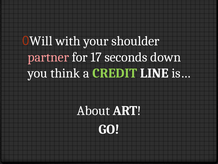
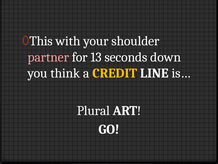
Will: Will -> This (41, 41)
17: 17 -> 13 (96, 57)
CREDIT colour: light green -> yellow (115, 73)
About: About -> Plural (93, 110)
